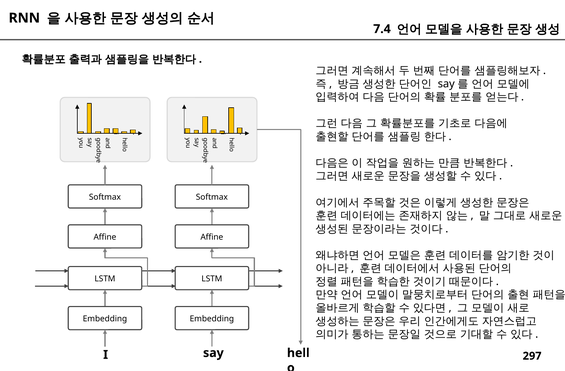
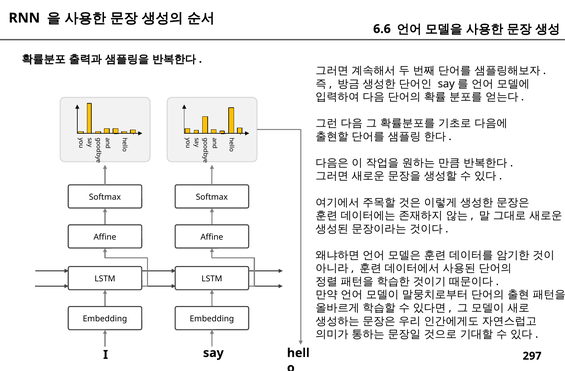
7.4: 7.4 -> 6.6 (382, 29)
